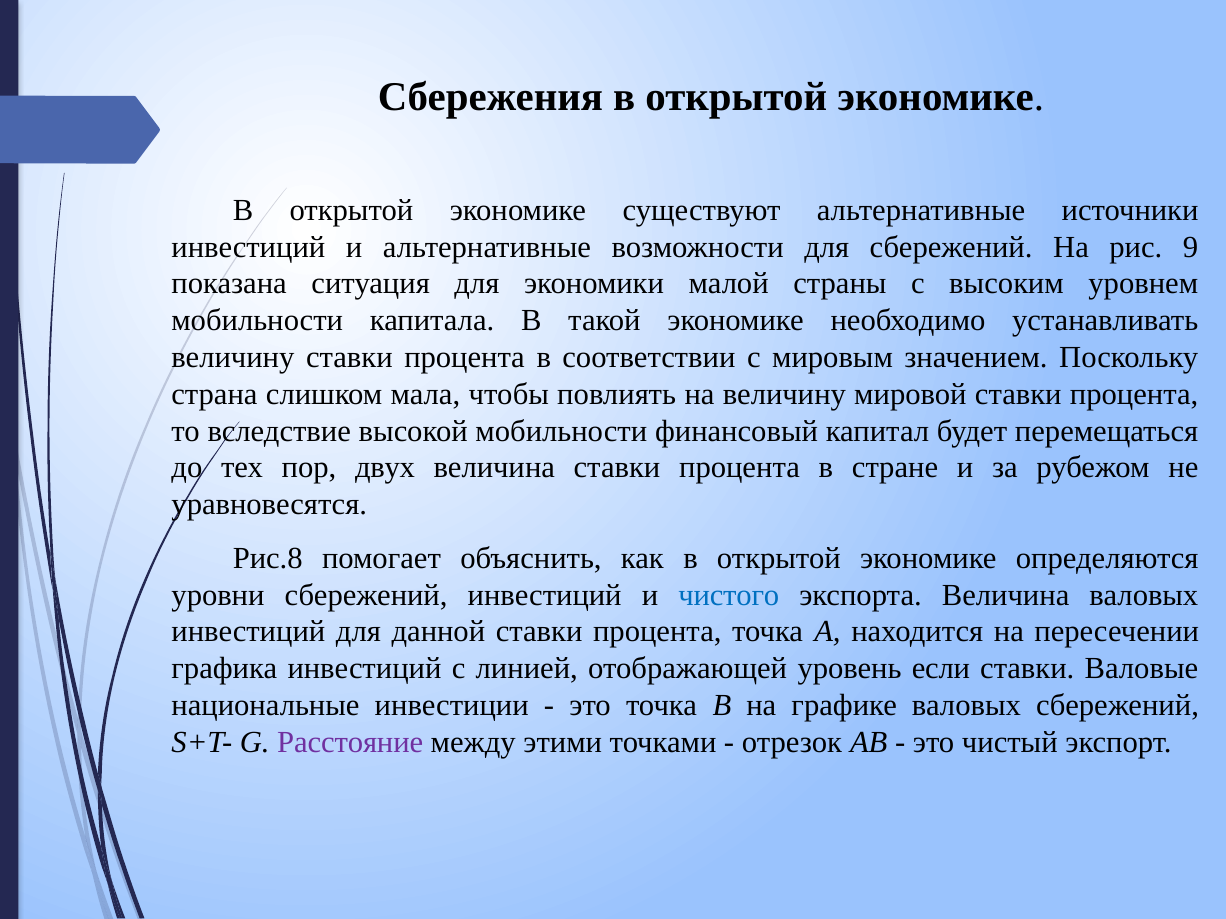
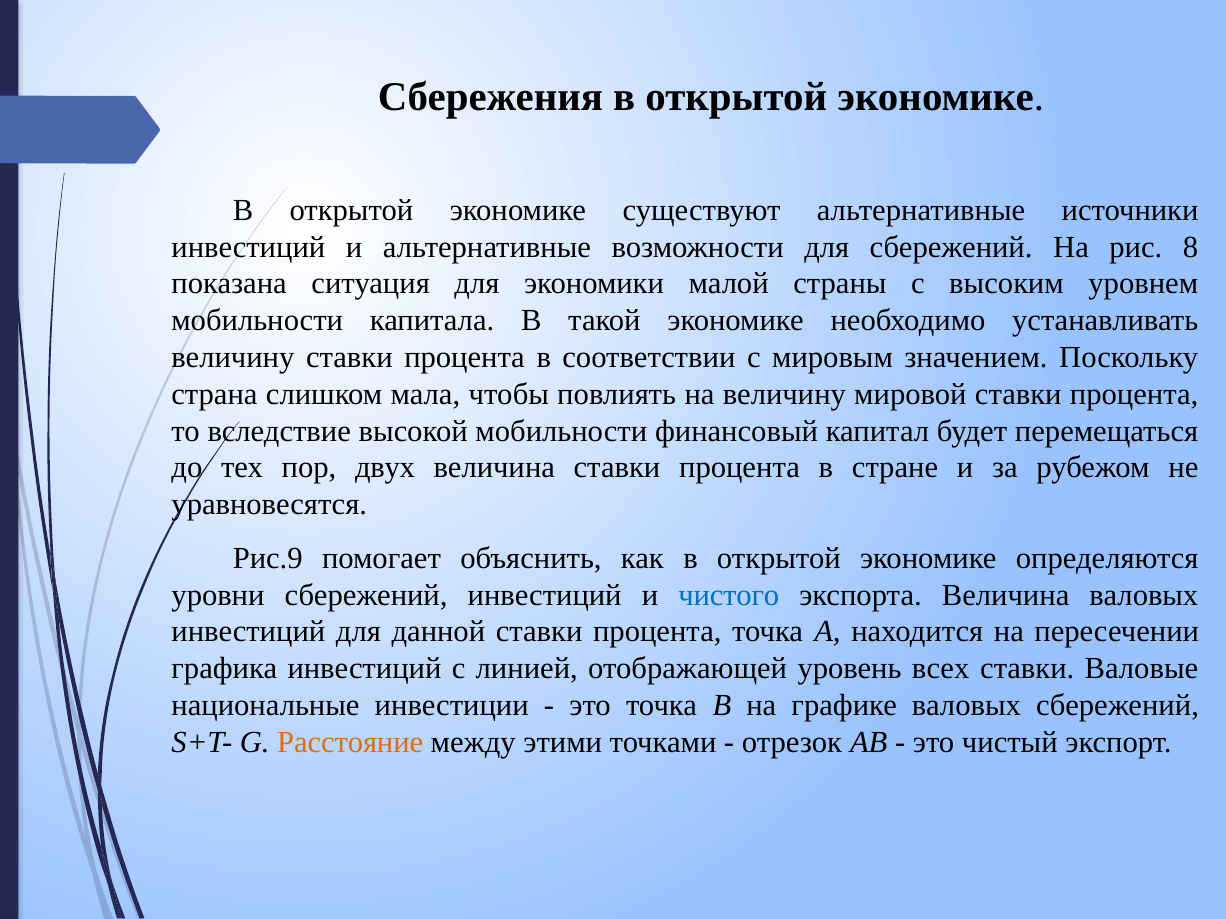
9: 9 -> 8 (1191, 247)
Рис.8: Рис.8 -> Рис.9 (268, 559)
если: если -> всех (941, 669)
Расстояние colour: purple -> orange (350, 742)
